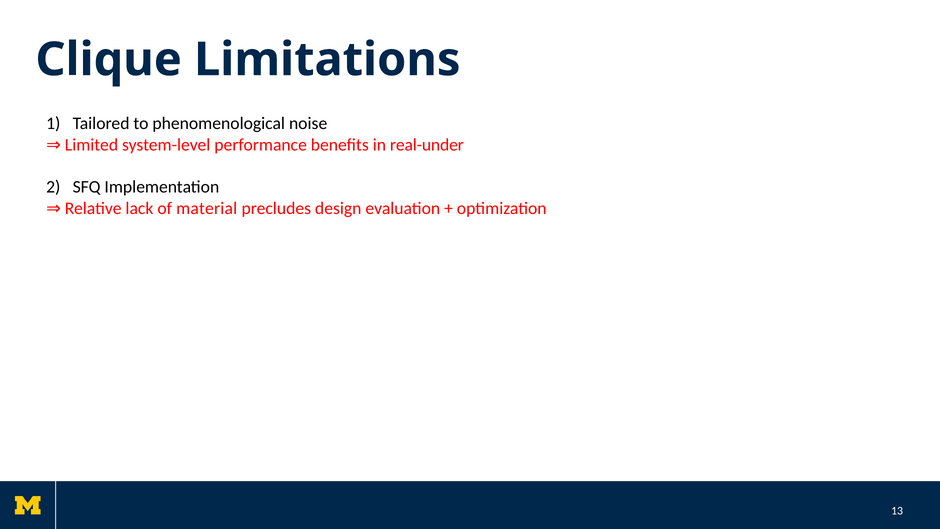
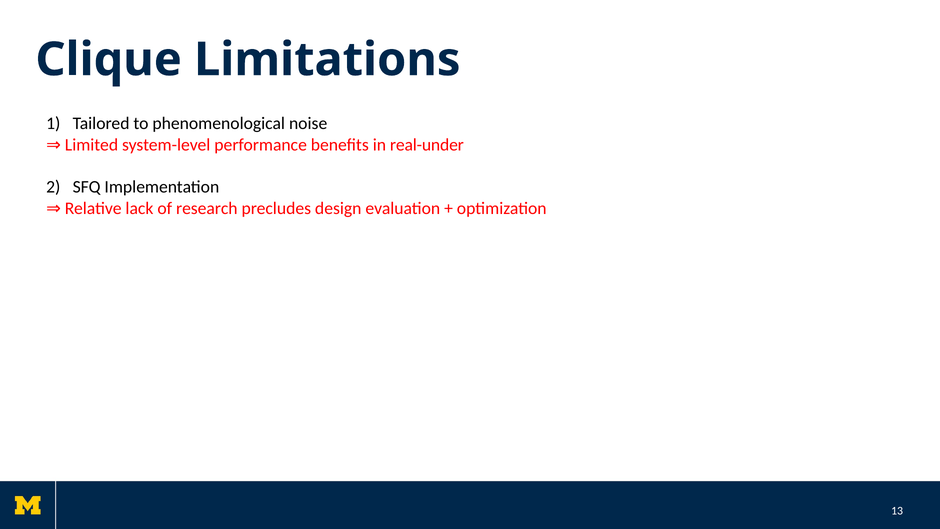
material: material -> research (207, 208)
